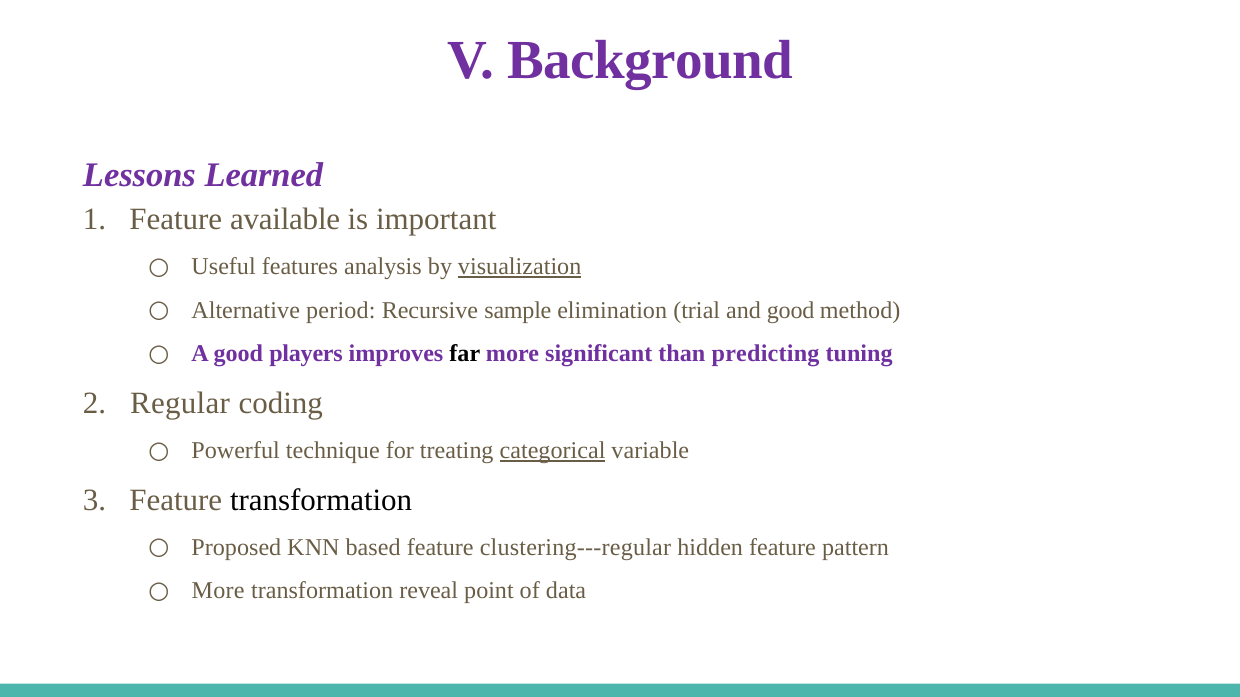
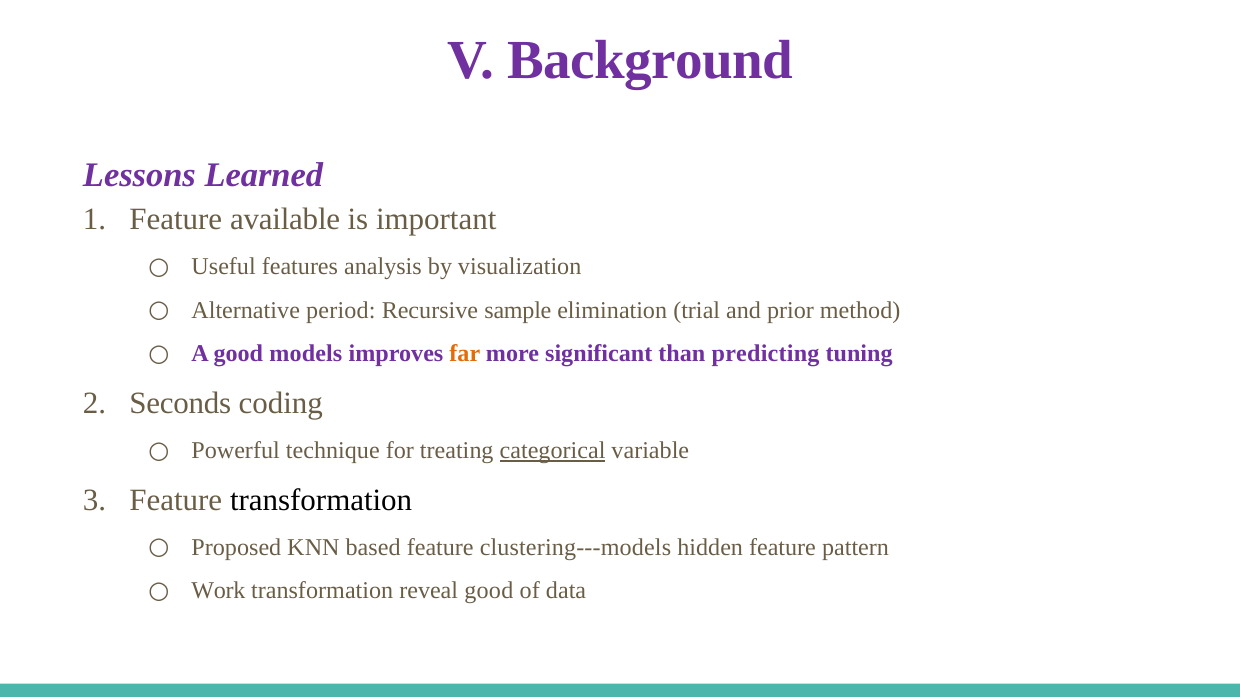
visualization underline: present -> none (520, 267)
and good: good -> prior (791, 311)
players: players -> models (306, 354)
far colour: black -> orange (465, 354)
Regular: Regular -> Seconds (180, 404)
clustering---regular: clustering---regular -> clustering---models (575, 548)
More: More -> Work (218, 591)
reveal point: point -> good (489, 591)
